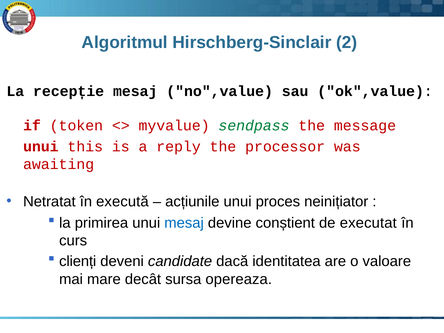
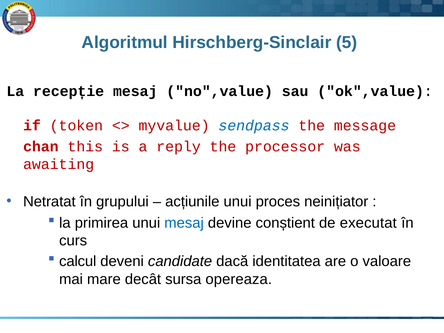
2: 2 -> 5 (347, 42)
sendpass colour: green -> blue (254, 126)
unui: unui -> chan (41, 146)
execută: execută -> grupului (122, 202)
clienți: clienți -> calcul (78, 261)
